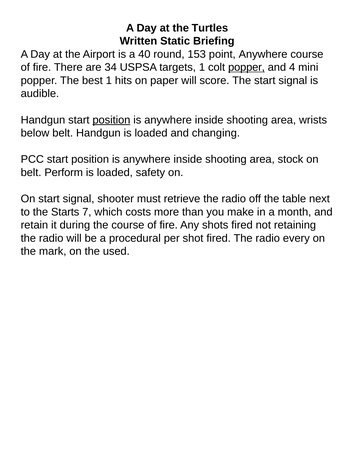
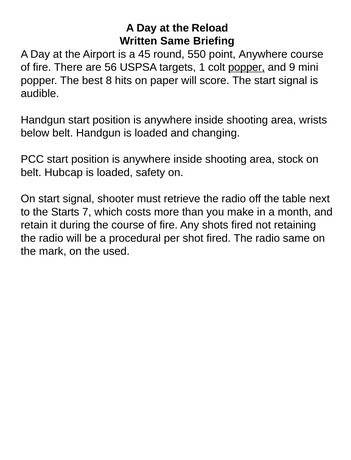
Turtles: Turtles -> Reload (210, 28)
Written Static: Static -> Same (175, 41)
40: 40 -> 45 (144, 54)
153: 153 -> 550 (197, 54)
34: 34 -> 56 (111, 67)
4: 4 -> 9 (292, 67)
best 1: 1 -> 8 (109, 81)
position underline: present -> none (111, 120)
Perform: Perform -> Hubcap (64, 173)
radio every: every -> same (296, 239)
